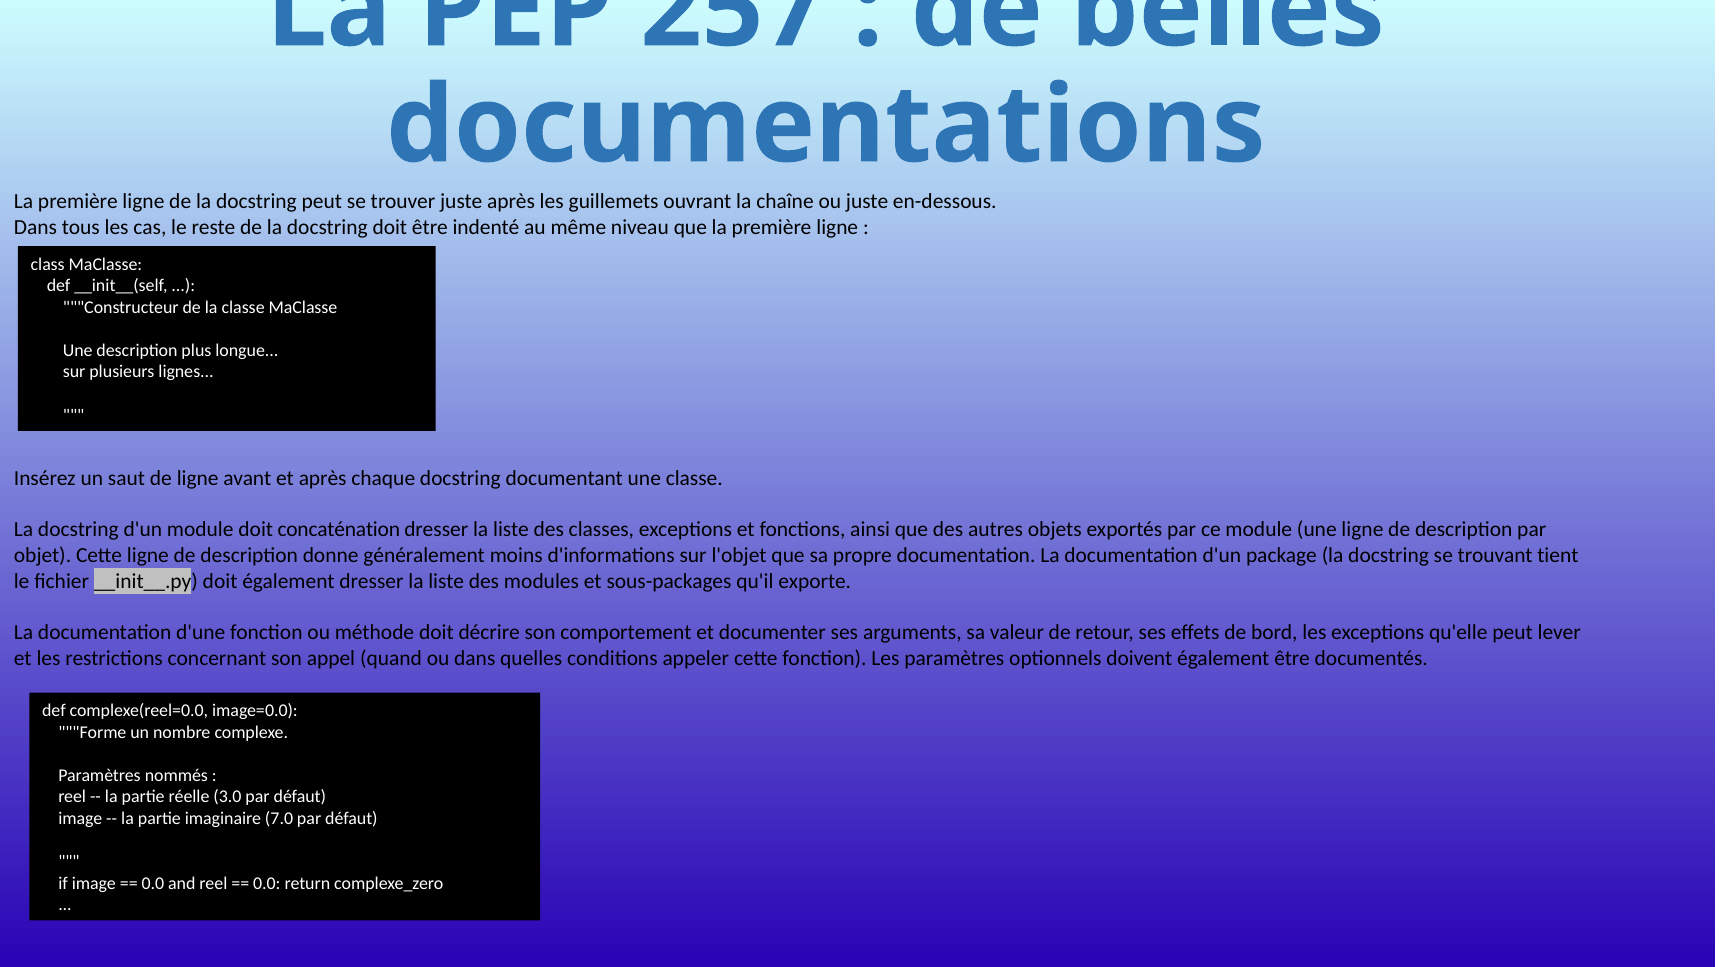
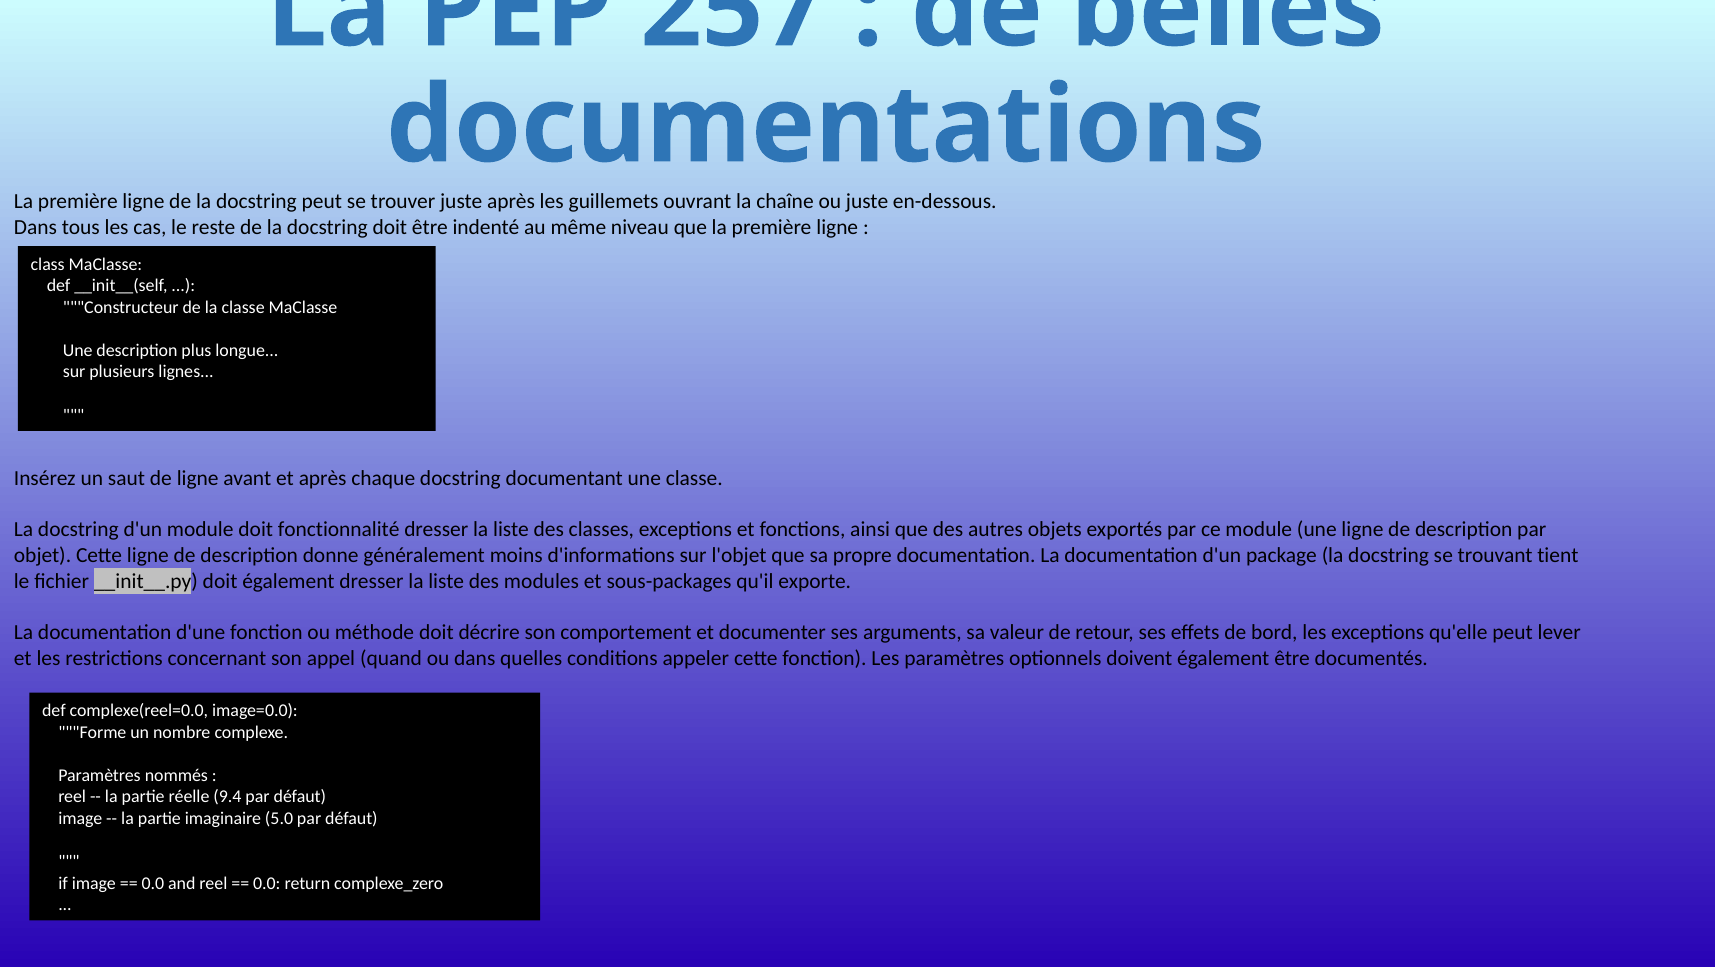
concaténation: concaténation -> fonctionnalité (339, 530)
3.0: 3.0 -> 9.4 (227, 797)
7.0: 7.0 -> 5.0 (279, 818)
